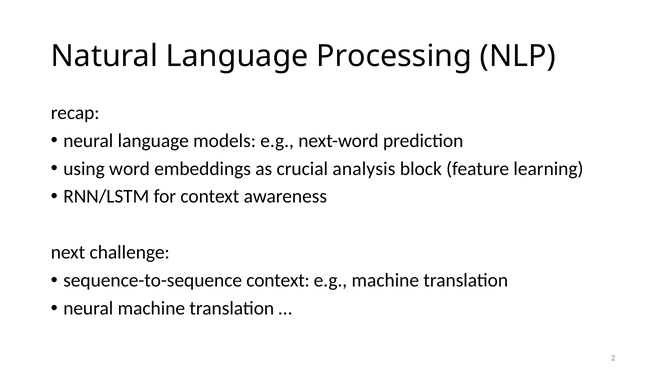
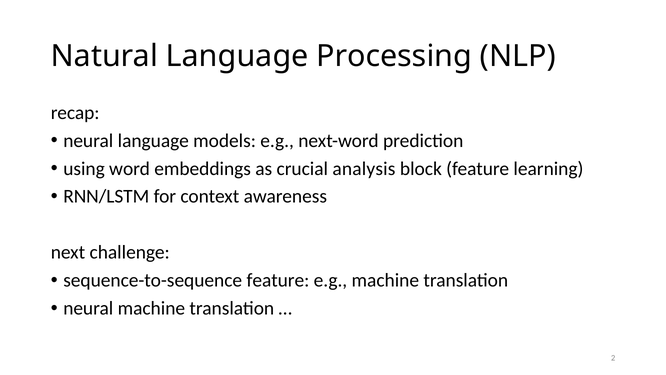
sequence-to-sequence context: context -> feature (278, 280)
